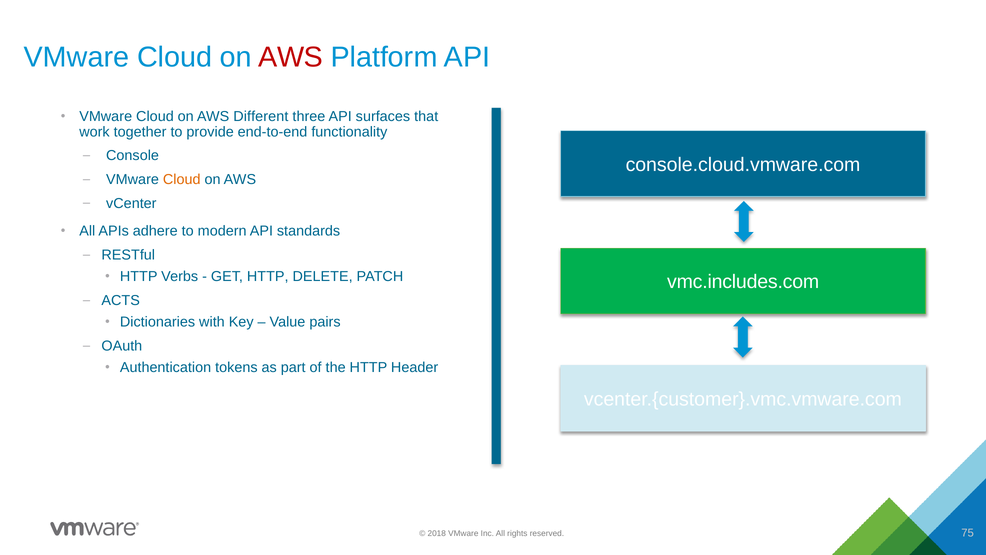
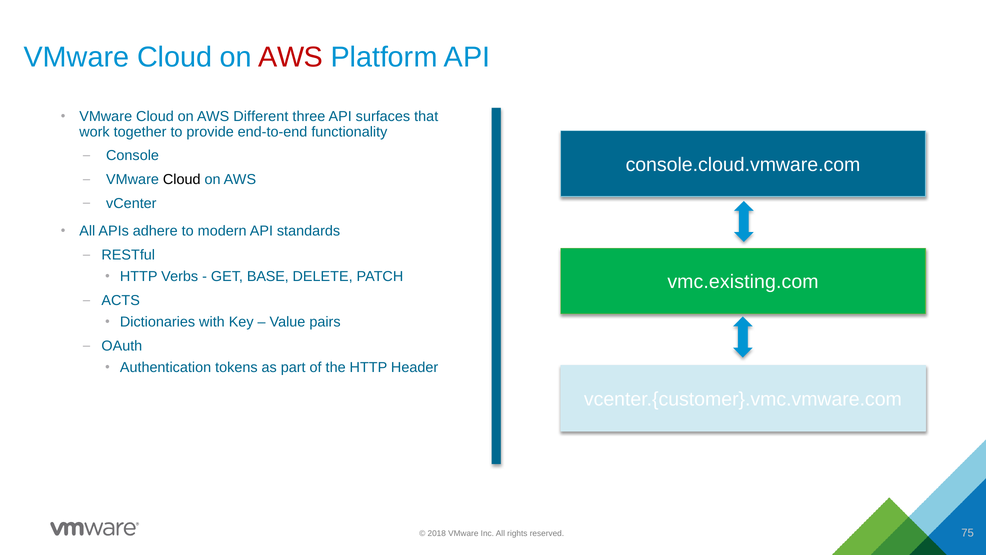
Cloud colour: orange -> black (182, 179)
GET HTTP: HTTP -> BASE (268, 277)
vmc.includes.com: vmc.includes.com -> vmc.existing.com (743, 282)
